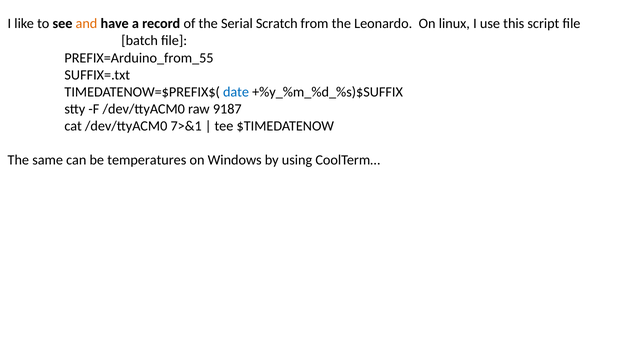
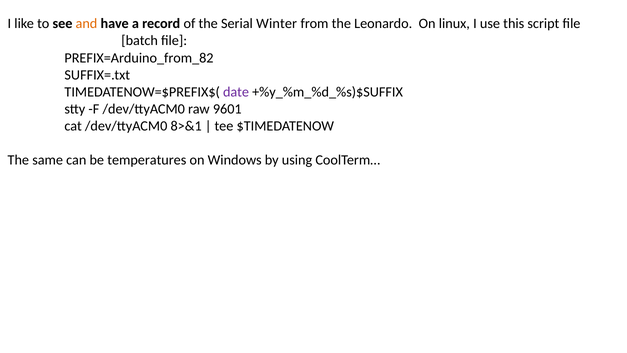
Scratch: Scratch -> Winter (277, 24)
PREFIX=Arduino_from_55: PREFIX=Arduino_from_55 -> PREFIX=Arduino_from_82 (139, 58)
date colour: blue -> purple (236, 92)
9187: 9187 -> 9601 (227, 109)
7>&1: 7>&1 -> 8>&1 (186, 126)
